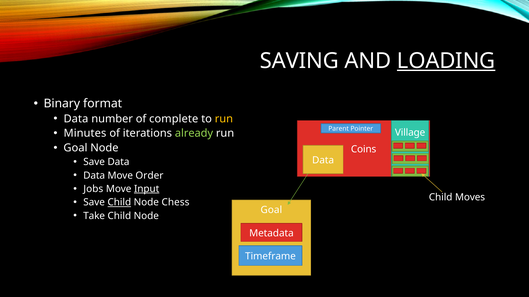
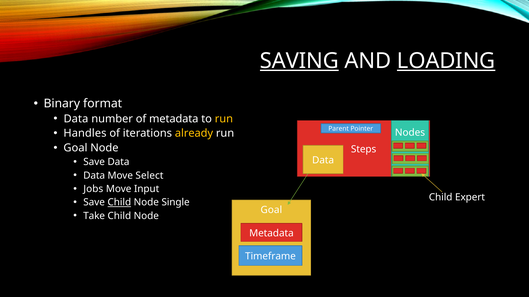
SAVING underline: none -> present (299, 61)
of complete: complete -> metadata (174, 119)
Minutes: Minutes -> Handles (85, 134)
already colour: light green -> yellow (194, 134)
Village: Village -> Nodes (410, 133)
Coins: Coins -> Steps (364, 149)
Order: Order -> Select (149, 176)
Input underline: present -> none (147, 189)
Moves: Moves -> Expert (470, 198)
Chess: Chess -> Single (176, 203)
